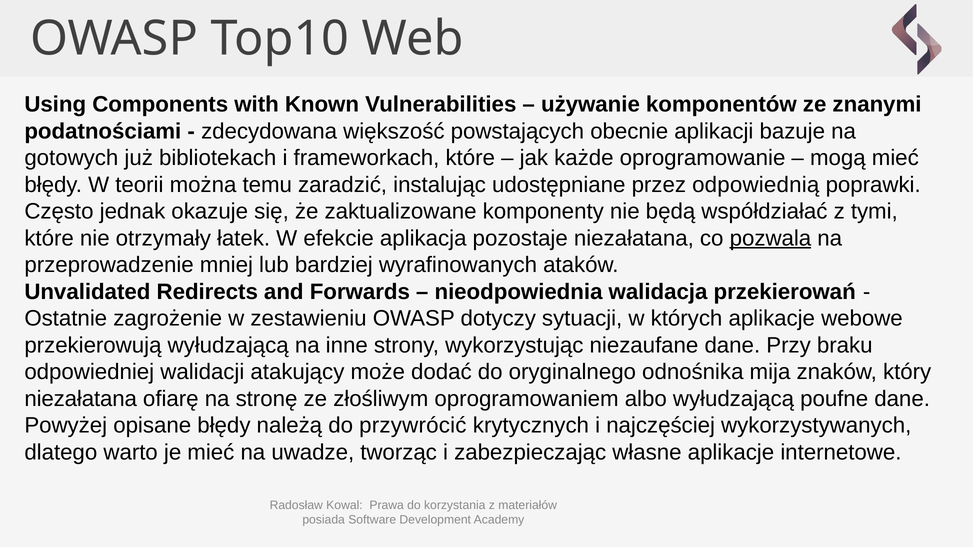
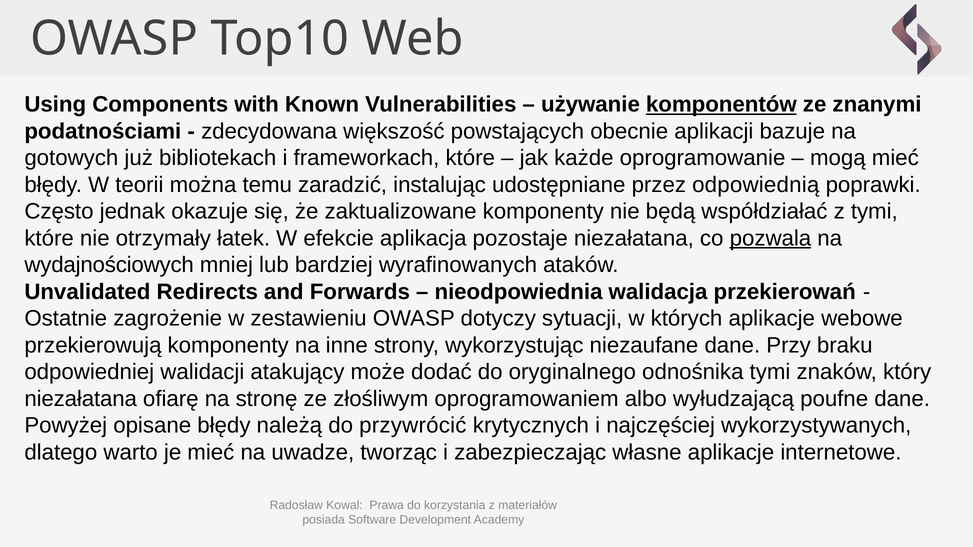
komponentów underline: none -> present (721, 105)
przeprowadzenie: przeprowadzenie -> wydajnościowych (109, 265)
przekierowują wyłudzającą: wyłudzającą -> komponenty (228, 345)
odnośnika mija: mija -> tymi (770, 372)
